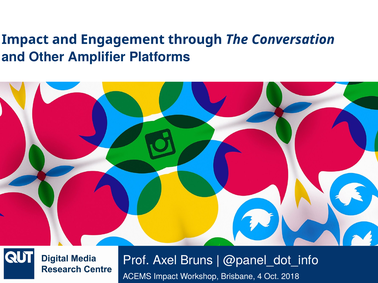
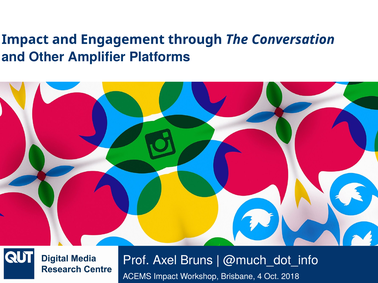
@panel_dot_info: @panel_dot_info -> @much_dot_info (271, 261)
